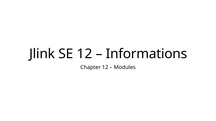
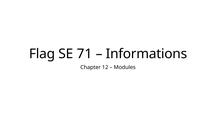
Jlink: Jlink -> Flag (42, 54)
SE 12: 12 -> 71 (85, 54)
